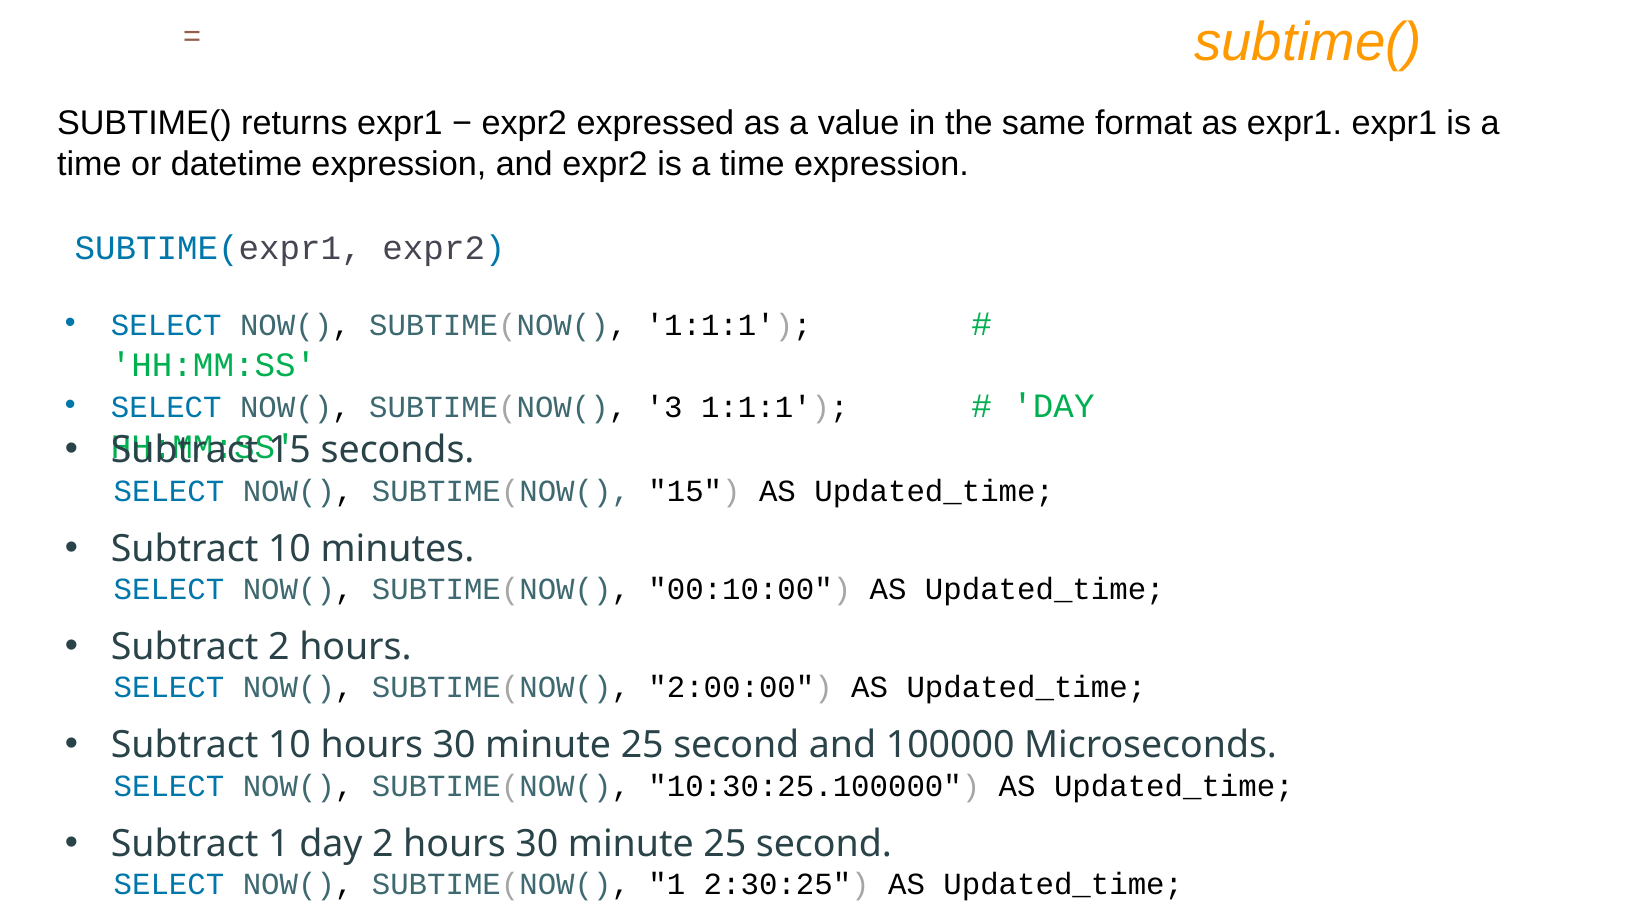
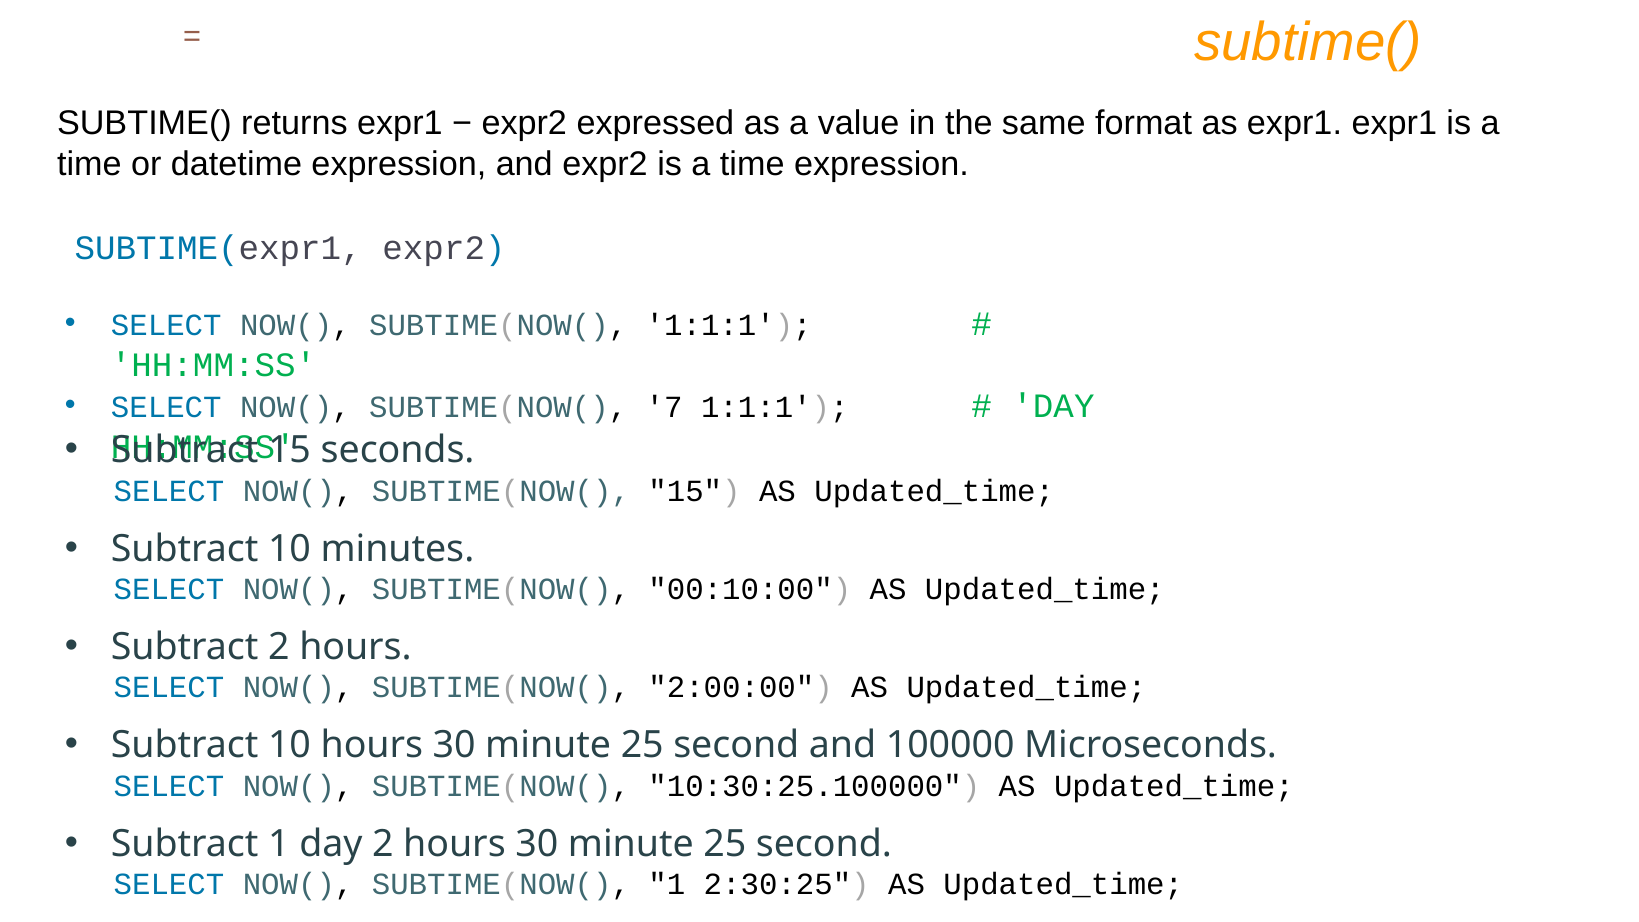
3: 3 -> 7 (664, 407)
